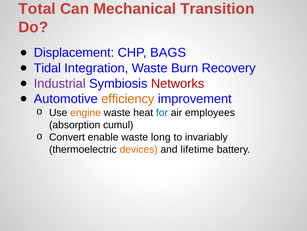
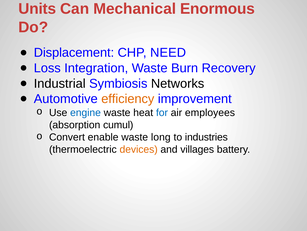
Total: Total -> Units (37, 9)
Transition: Transition -> Enormous (217, 9)
BAGS: BAGS -> NEED (168, 53)
Tidal: Tidal -> Loss (47, 68)
Industrial colour: purple -> black (60, 83)
Networks colour: red -> black (178, 83)
engine colour: orange -> blue (86, 112)
invariably: invariably -> industries (206, 137)
lifetime: lifetime -> villages (197, 149)
